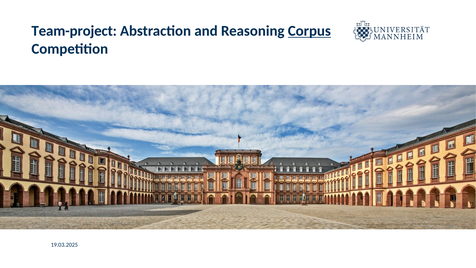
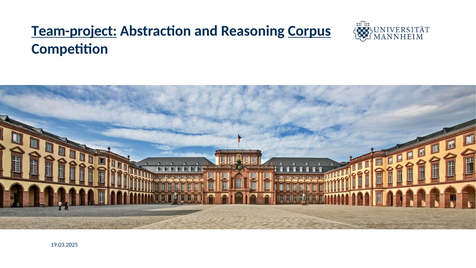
Team-project underline: none -> present (74, 31)
